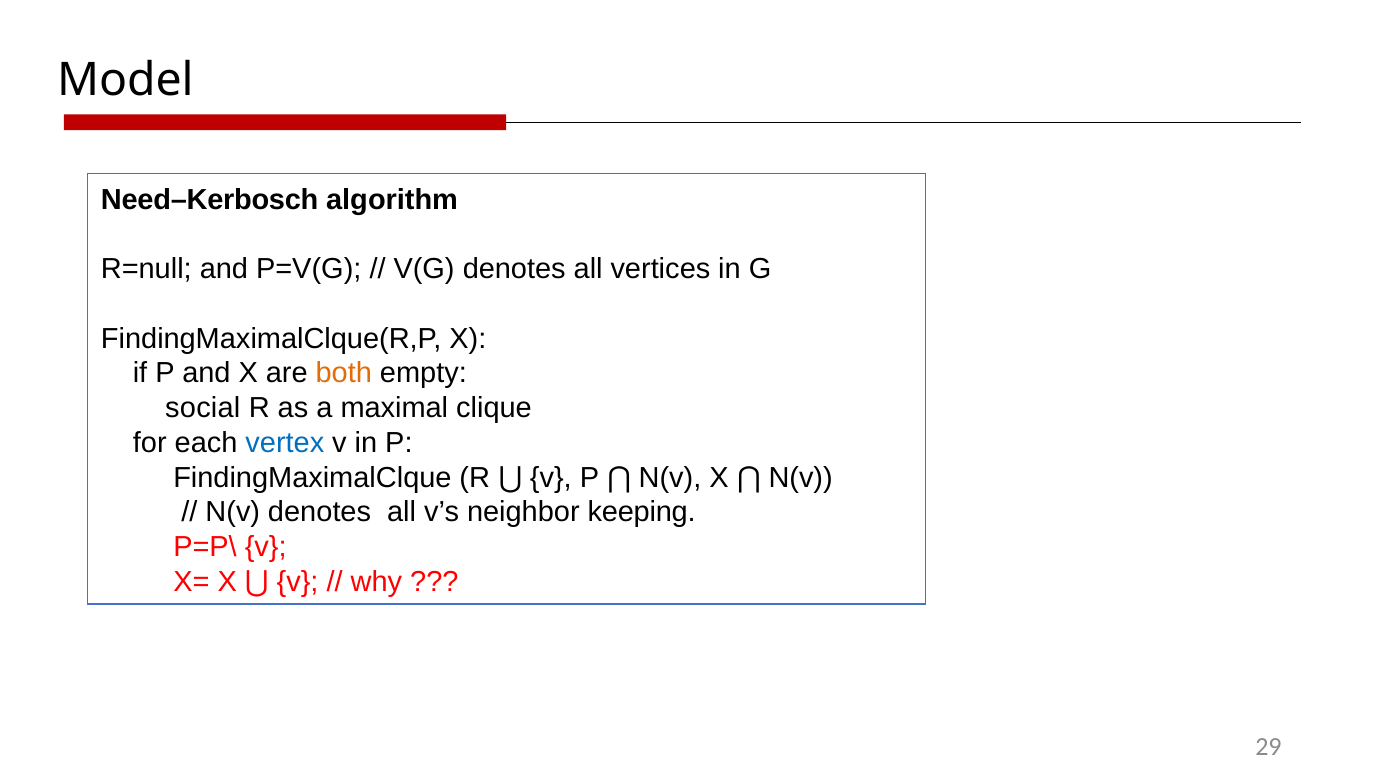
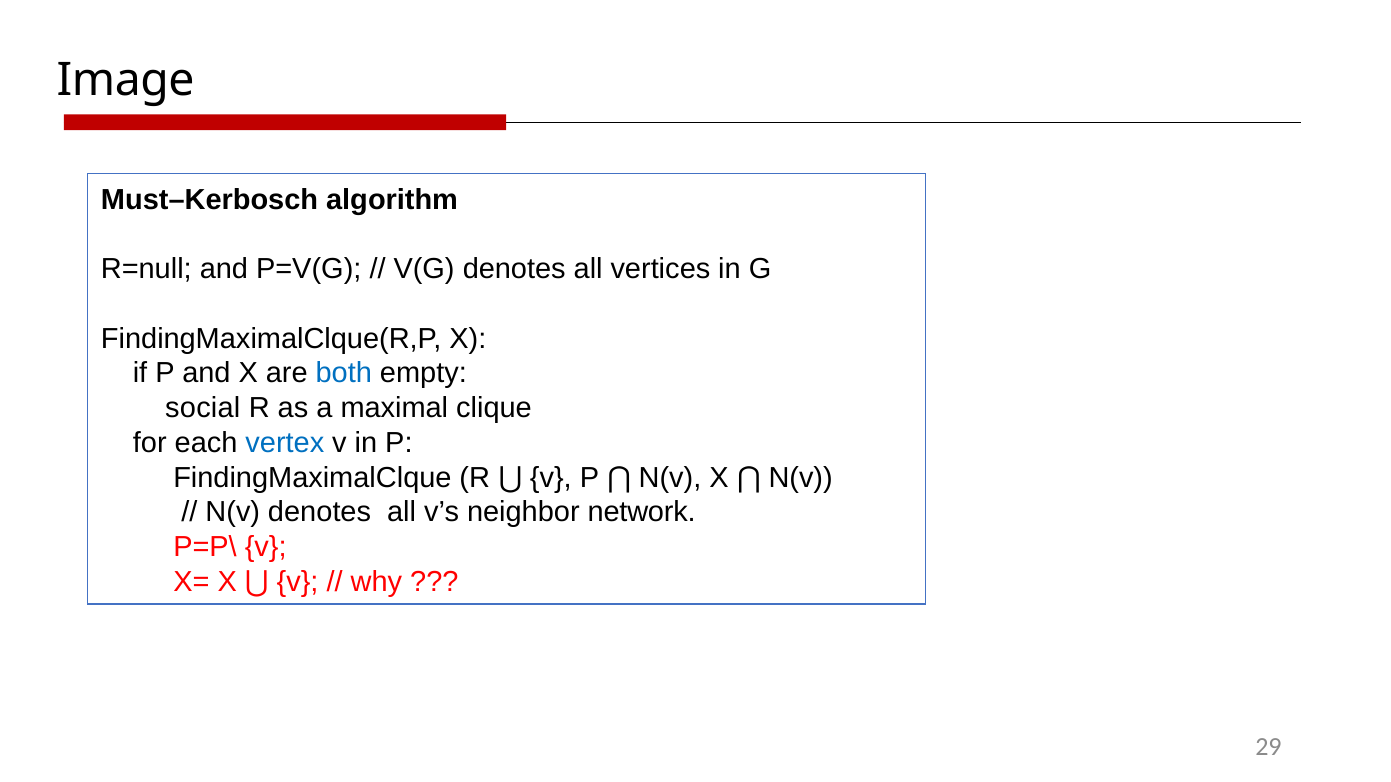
Model: Model -> Image (126, 80)
Need–Kerbosch: Need–Kerbosch -> Must–Kerbosch (210, 200)
both colour: orange -> blue (344, 374)
keeping: keeping -> network (642, 513)
